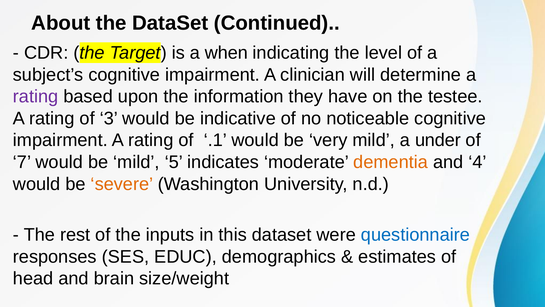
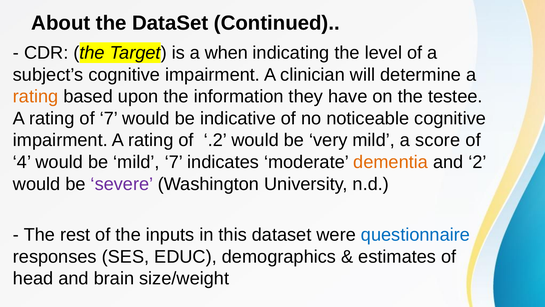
rating colour: purple -> orange (36, 97)
of 3: 3 -> 7 (109, 118)
.1: .1 -> .2 (215, 140)
under: under -> score (438, 140)
7: 7 -> 4 (22, 162)
mild 5: 5 -> 7 (174, 162)
4: 4 -> 2 (478, 162)
severe colour: orange -> purple (122, 184)
